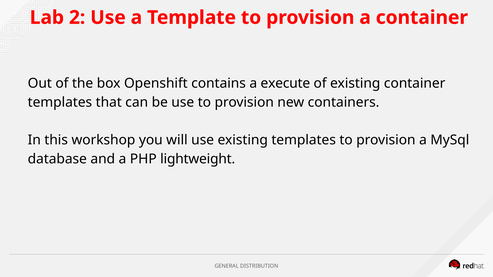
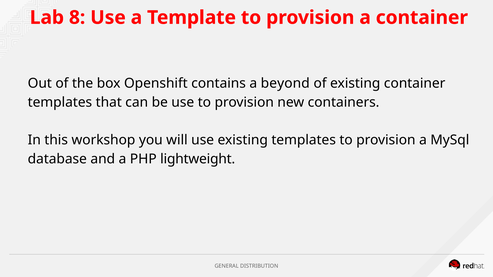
2: 2 -> 8 (77, 18)
execute: execute -> beyond (285, 84)
